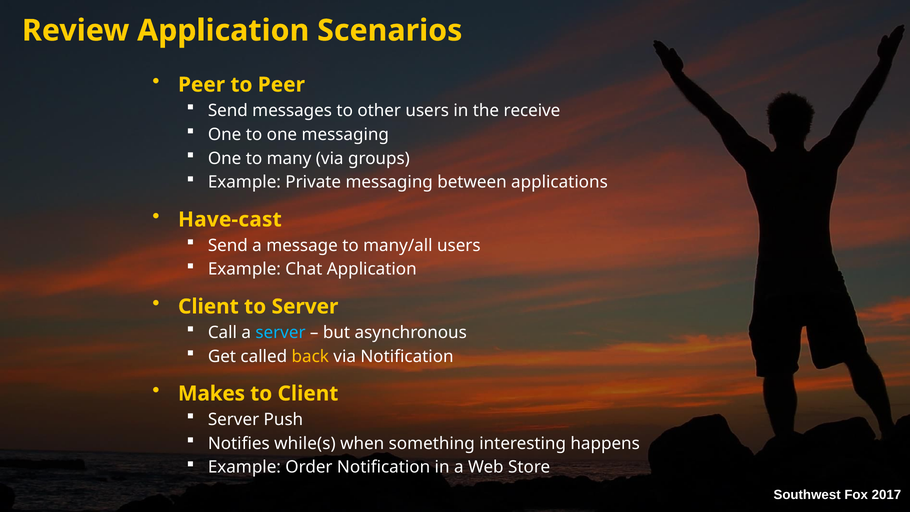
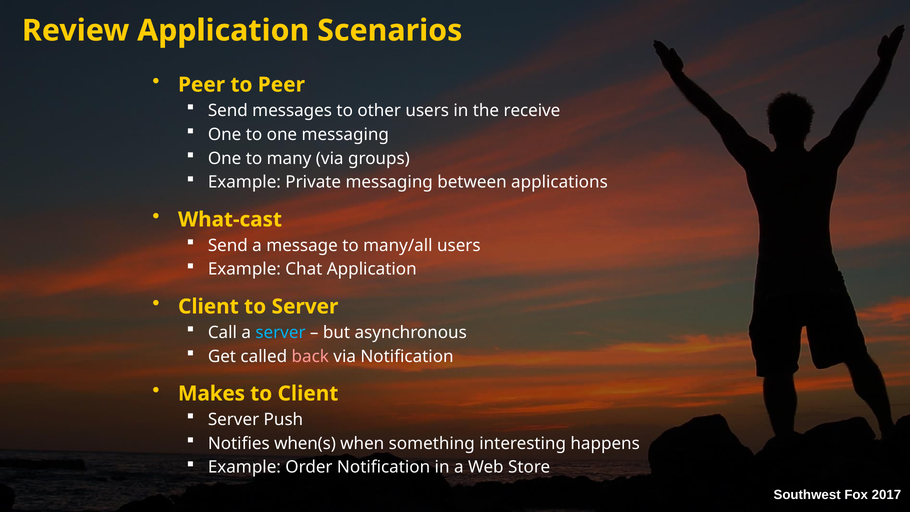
Have-cast: Have-cast -> What-cast (230, 219)
back colour: yellow -> pink (310, 356)
while(s: while(s -> when(s (305, 443)
